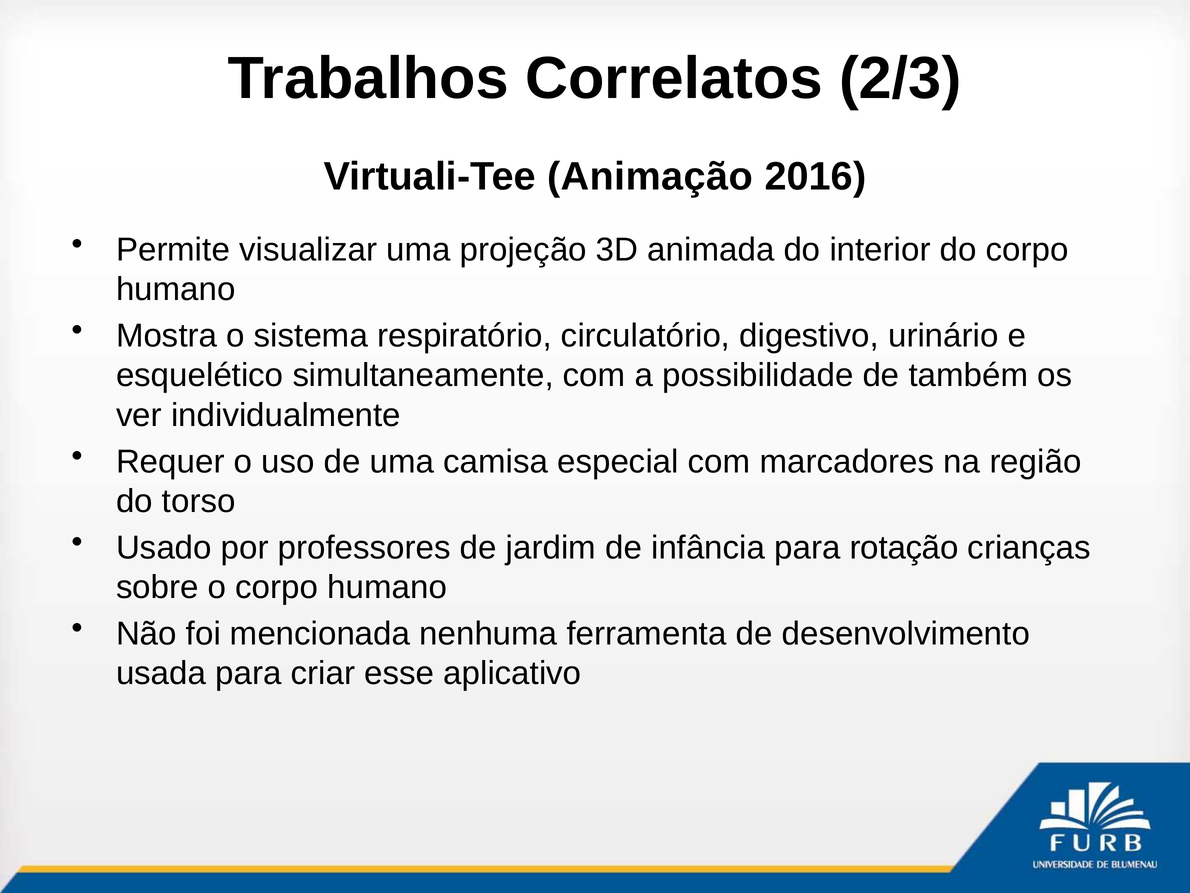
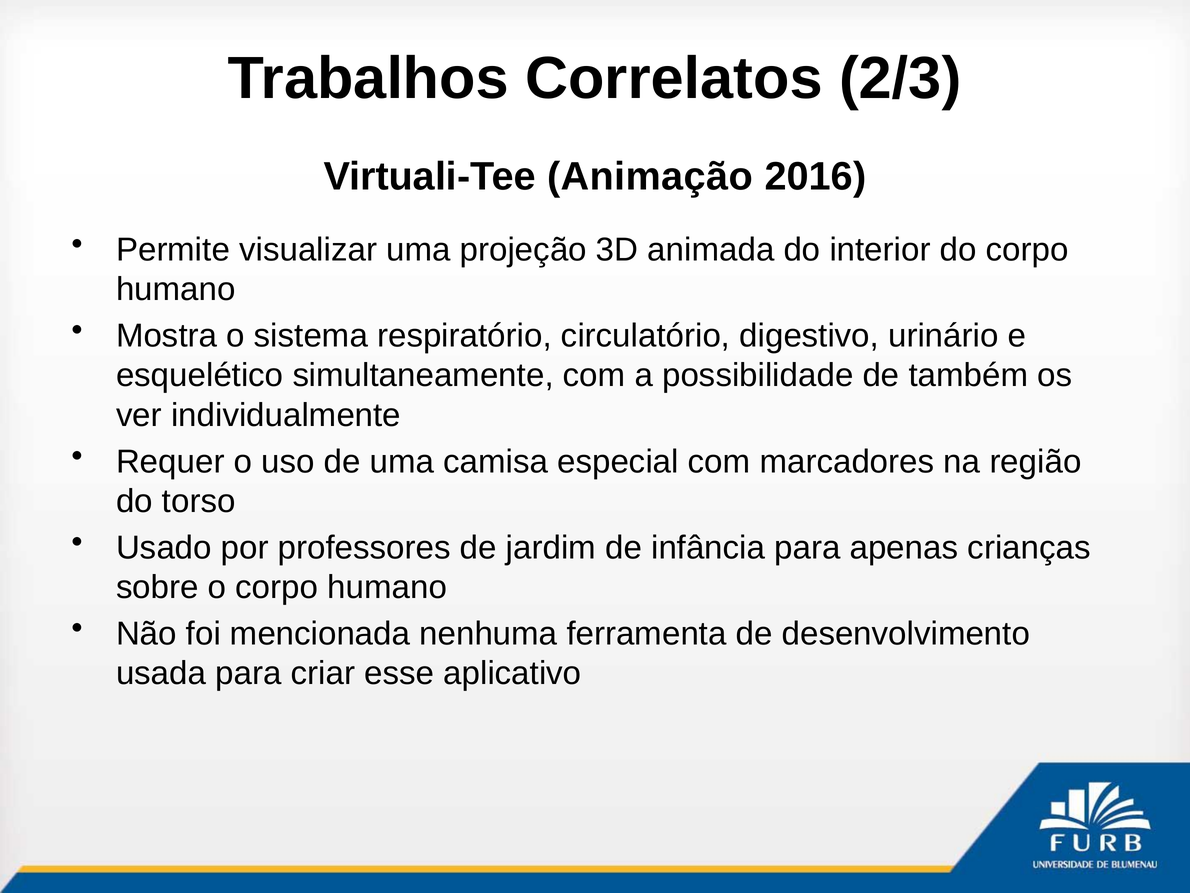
rotação: rotação -> apenas (904, 547)
